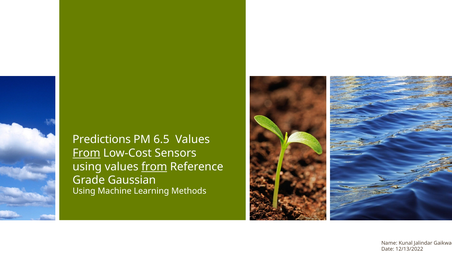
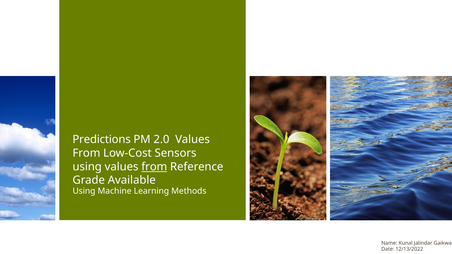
6.5: 6.5 -> 2.0 (161, 140)
From underline: present -> none (86, 153)
Gaussian: Gaussian -> Available (132, 180)
